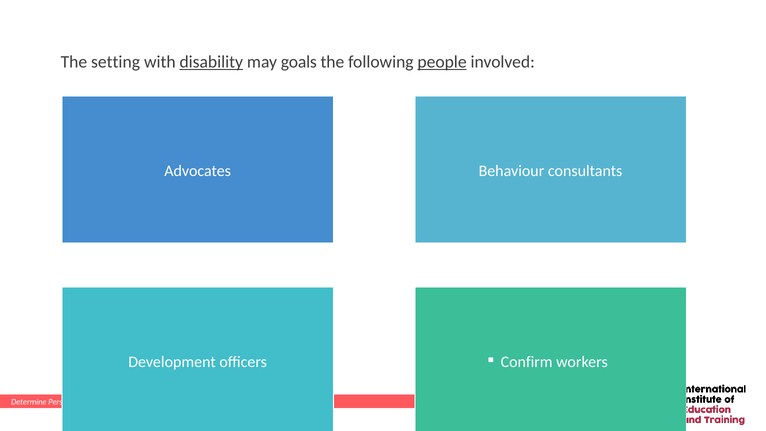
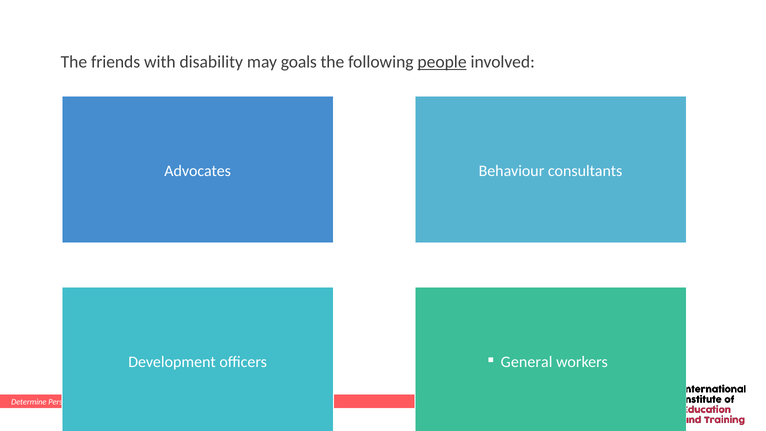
setting: setting -> friends (116, 62)
disability underline: present -> none (211, 62)
Confirm: Confirm -> General (527, 362)
